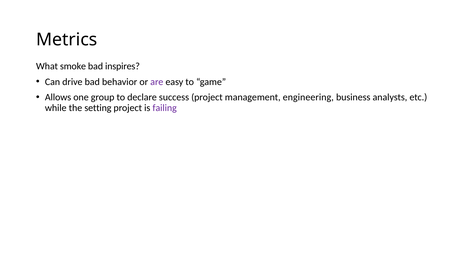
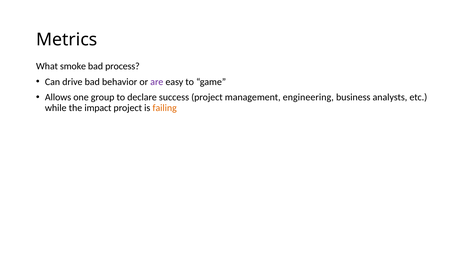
inspires: inspires -> process (122, 66)
setting: setting -> impact (98, 108)
failing colour: purple -> orange (165, 108)
